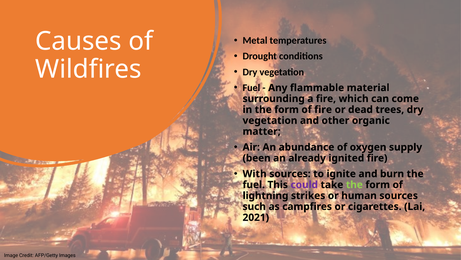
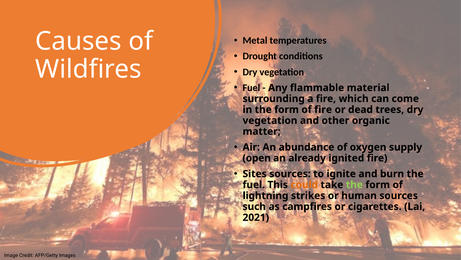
been: been -> open (257, 158)
With: With -> Sites (255, 173)
could colour: purple -> orange (304, 184)
